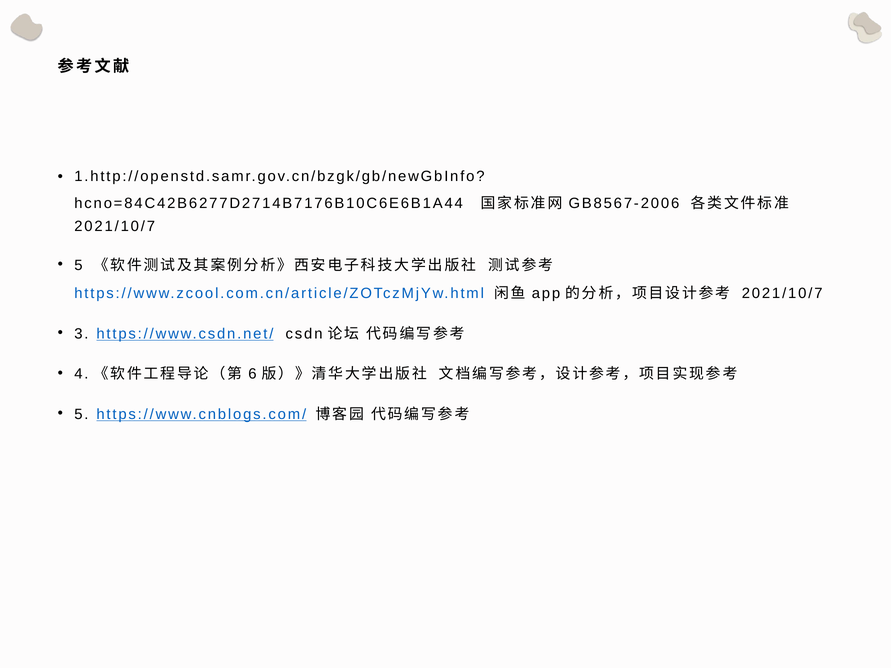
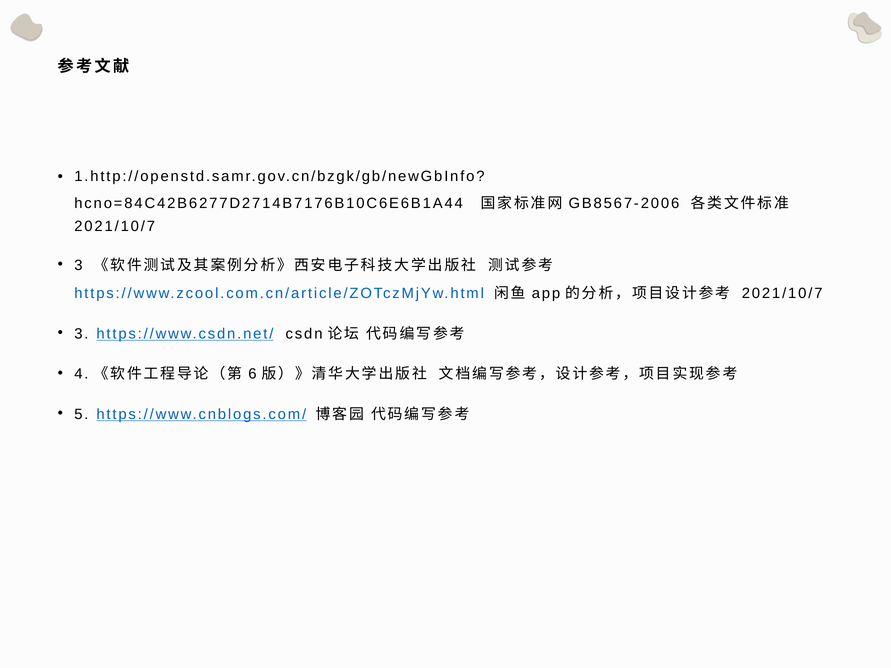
5: 5 -> 3 (78, 265)
